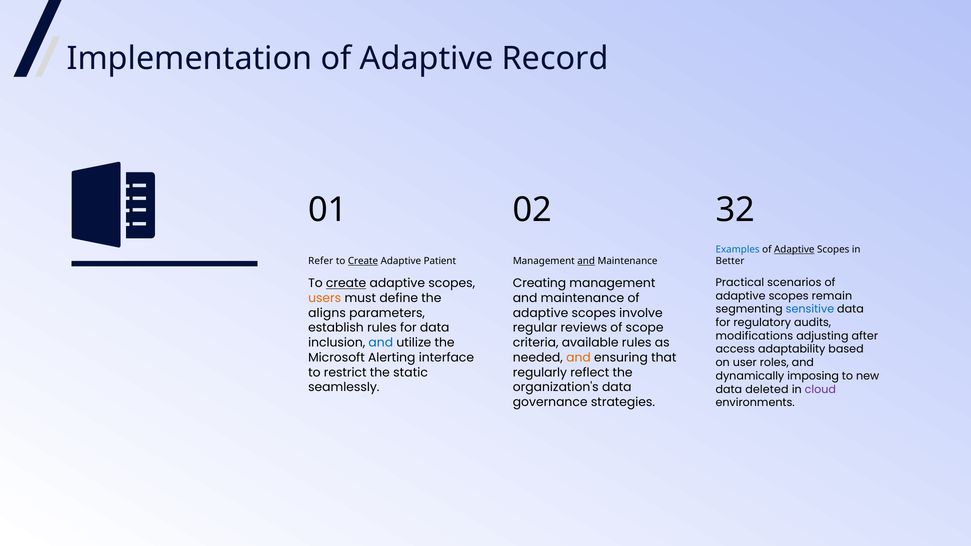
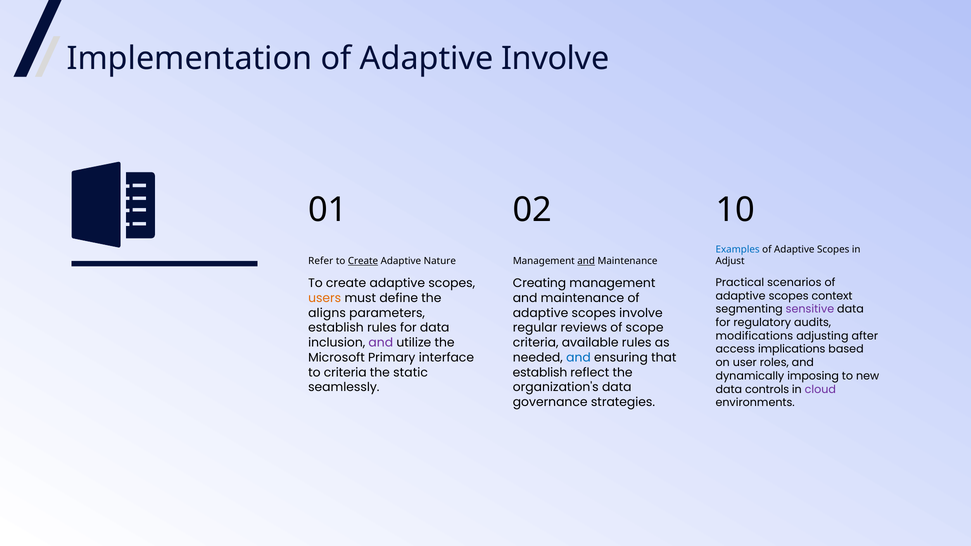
Adaptive Record: Record -> Involve (555, 59)
32: 32 -> 10 (735, 210)
Adaptive underline: present -> none (794, 249)
Patient: Patient -> Nature (440, 261)
Better: Better -> Adjust (730, 261)
create underline: present -> none (346, 283)
remain: remain -> context (832, 296)
sensitive colour: blue -> purple (810, 309)
and colour: blue -> purple (381, 343)
adaptability: adaptability -> implications (792, 349)
Alerting: Alerting -> Primary (392, 358)
and colour: orange -> blue (578, 358)
to restrict: restrict -> criteria (345, 373)
regularly: regularly -> establish (540, 373)
deleted: deleted -> controls (767, 389)
